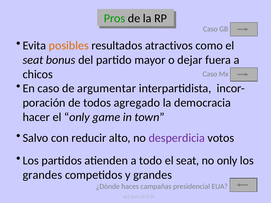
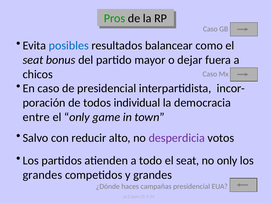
posibles colour: orange -> blue (69, 46)
atractivos: atractivos -> balancear (169, 46)
de argumentar: argumentar -> presidencial (107, 88)
agregado: agregado -> individual (137, 103)
hacer: hacer -> entre (36, 117)
